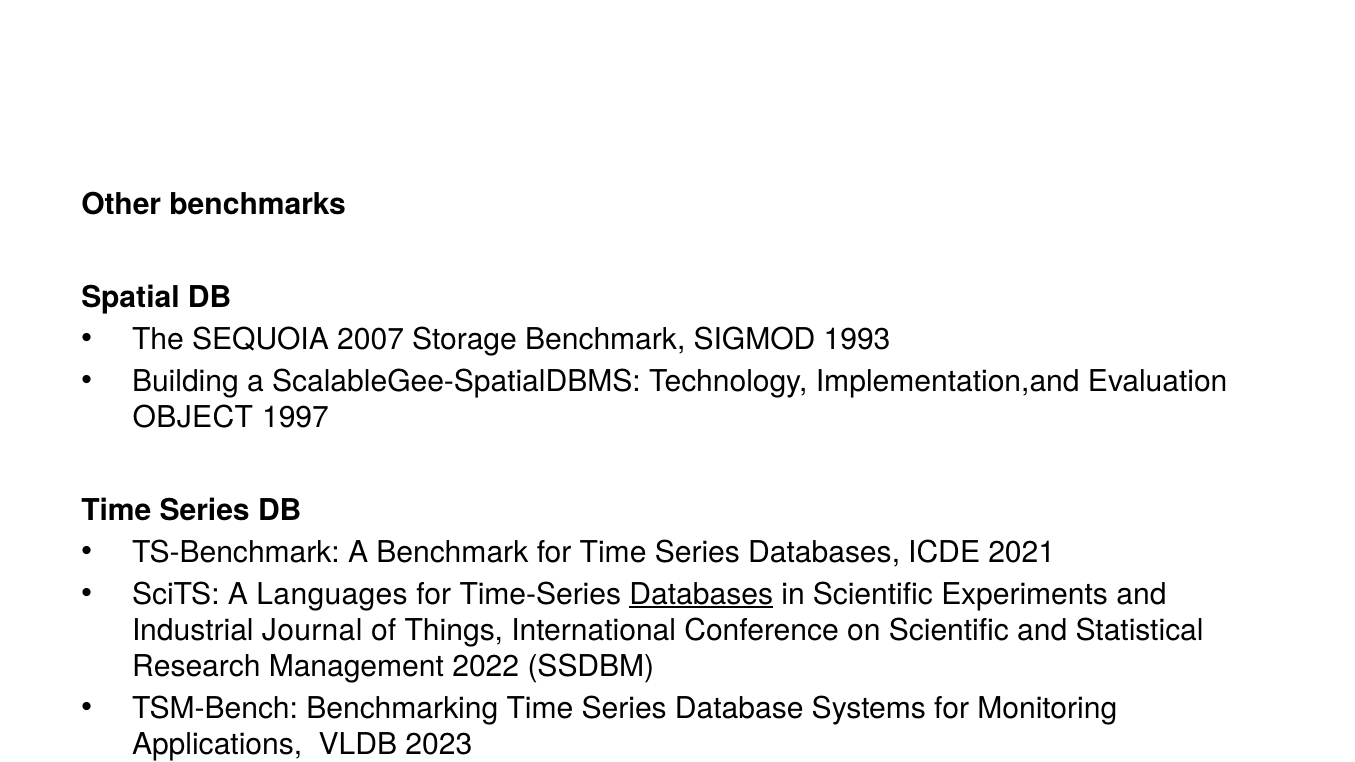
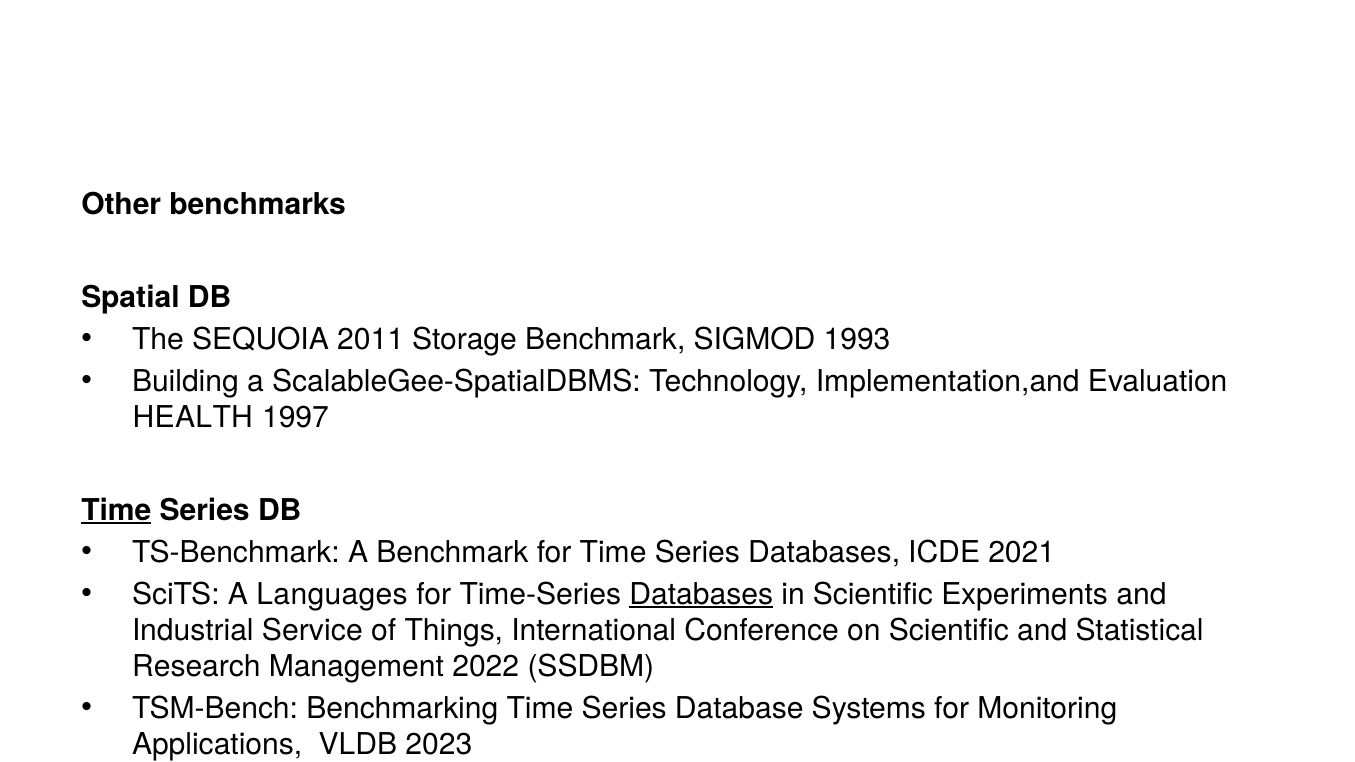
2007: 2007 -> 2011 (371, 339)
OBJECT: OBJECT -> HEALTH (193, 418)
Time underline: none -> present (116, 510)
Industrial Journal: Journal -> Service (312, 631)
